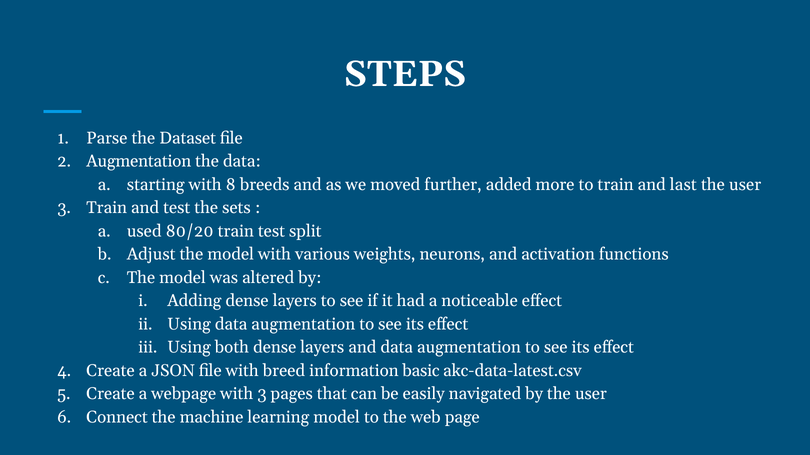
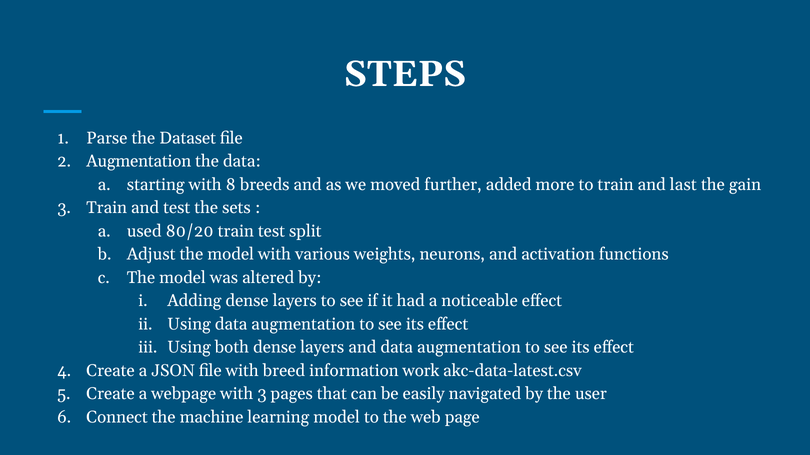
user: user -> gain (745, 185)
basic: basic -> work (421, 371)
